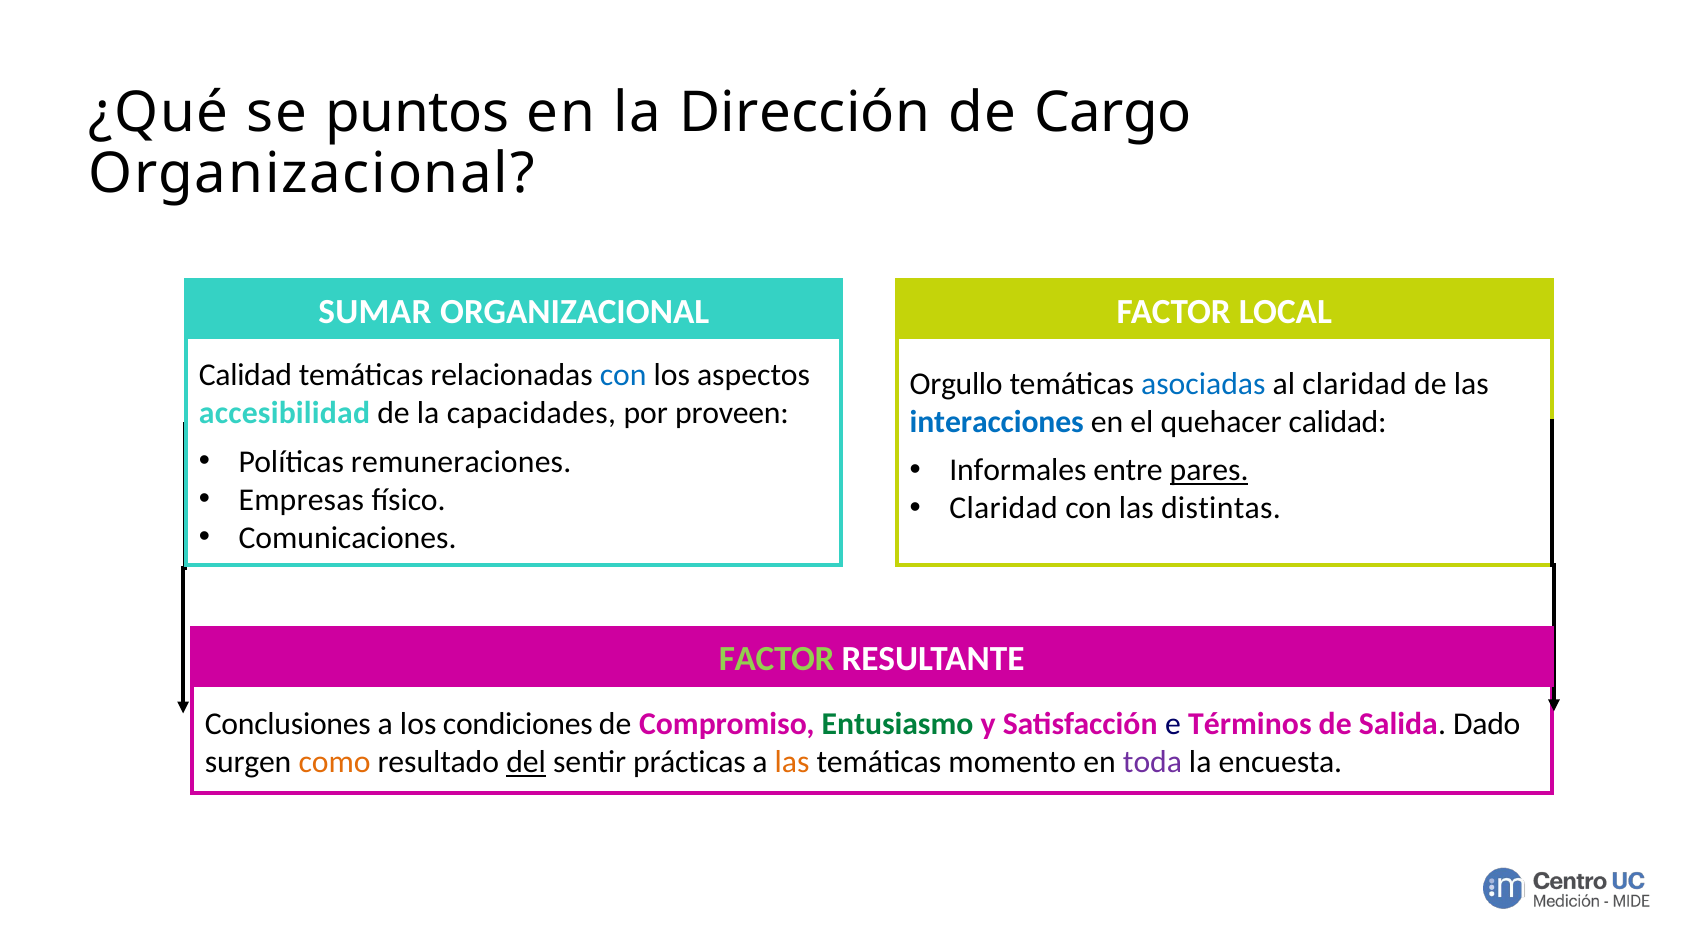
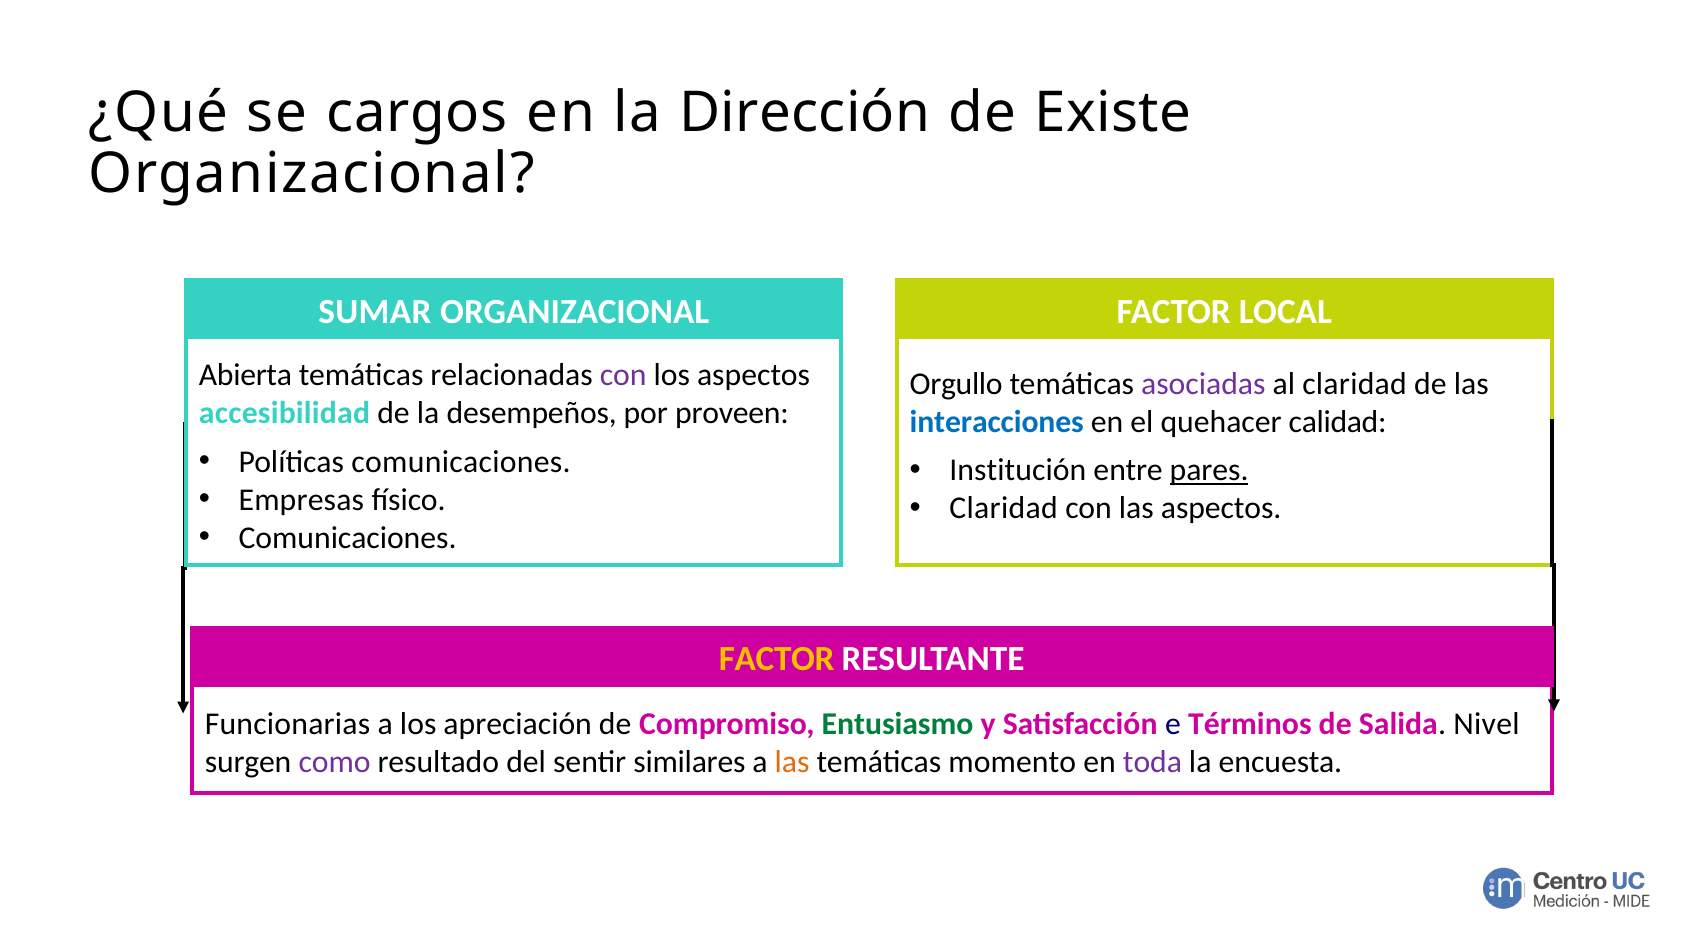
puntos: puntos -> cargos (417, 113)
Cargo: Cargo -> Existe (1113, 113)
Calidad: Calidad -> Abierta (245, 376)
con colour: blue -> purple (623, 376)
asociadas colour: blue -> purple (1203, 384)
capacidades: capacidades -> desempeños (532, 414)
Políticas remuneraciones: remuneraciones -> comunicaciones (461, 462)
Informales: Informales -> Institución (1018, 471)
las distintas: distintas -> aspectos (1221, 509)
FACTOR colour: light green -> yellow (777, 659)
Conclusiones: Conclusiones -> Funcionarias (288, 724)
condiciones: condiciones -> apreciación (518, 724)
Dado: Dado -> Nivel (1487, 724)
como colour: orange -> purple (335, 763)
del underline: present -> none (526, 763)
prácticas: prácticas -> similares (689, 763)
